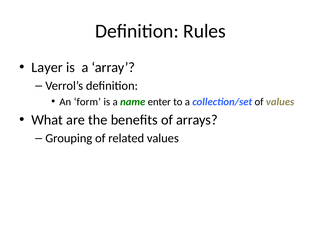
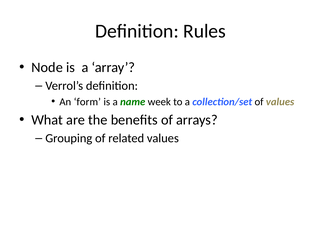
Layer: Layer -> Node (47, 67)
enter: enter -> week (159, 102)
